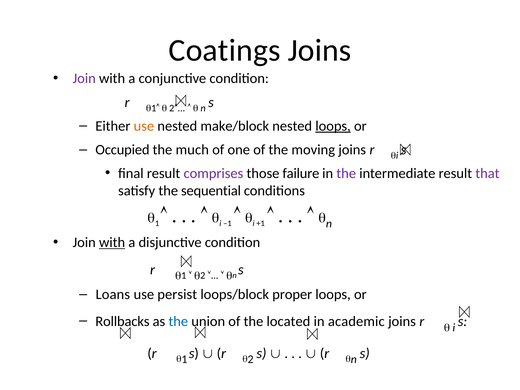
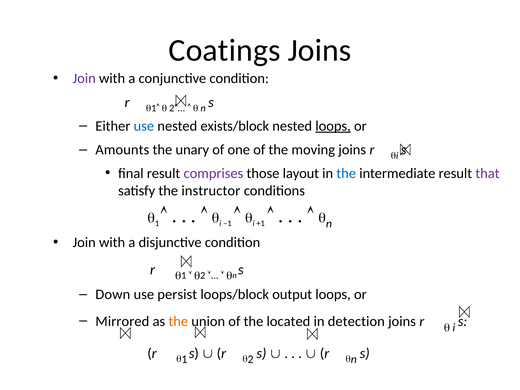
use colour: orange -> blue (144, 126)
make/block: make/block -> exists/block (235, 126)
Occupied: Occupied -> Amounts (122, 150)
much: much -> unary (192, 150)
failure: failure -> layout (301, 173)
the colour: purple -> blue (346, 173)
sequential: sequential -> instructor (211, 191)
with underline: present -> none (112, 242)
Loans: Loans -> Down (113, 294)
proper: proper -> output (292, 294)
Rollbacks: Rollbacks -> Mirrored (122, 322)
the colour: blue -> orange (178, 322)
academic: academic -> detection (356, 322)
